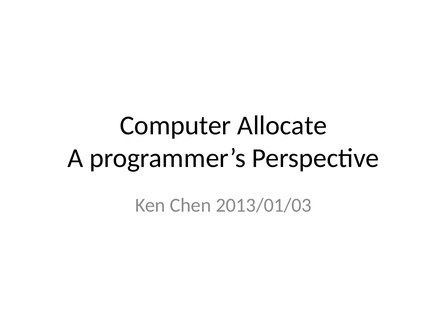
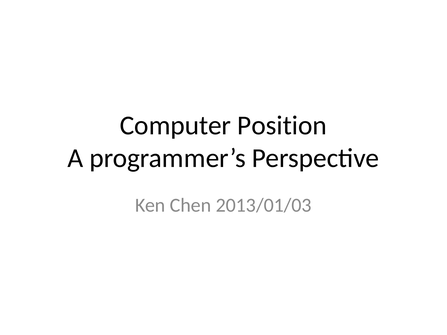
Allocate: Allocate -> Position (282, 126)
